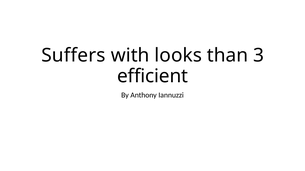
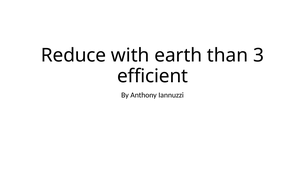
Suffers: Suffers -> Reduce (74, 56)
looks: looks -> earth (178, 56)
